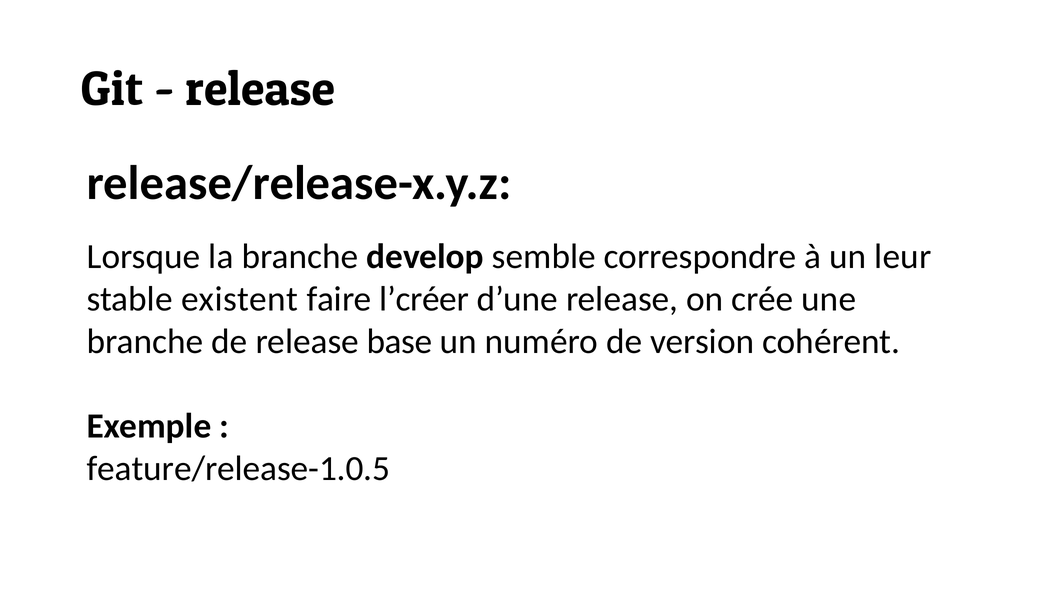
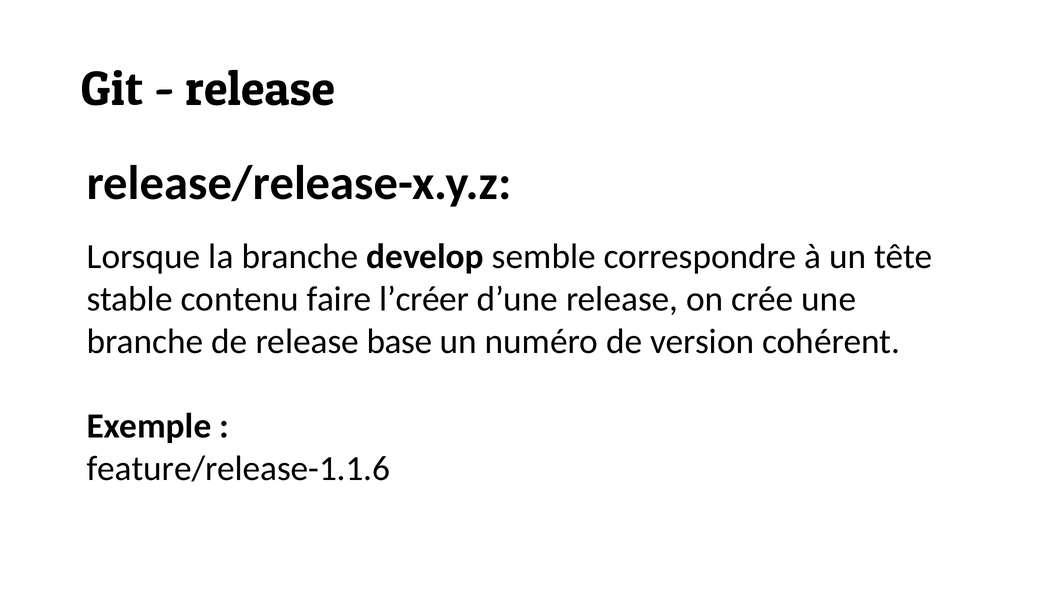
leur: leur -> tête (903, 257)
existent: existent -> contenu (240, 299)
feature/release-1.0.5: feature/release-1.0.5 -> feature/release-1.1.6 (238, 469)
